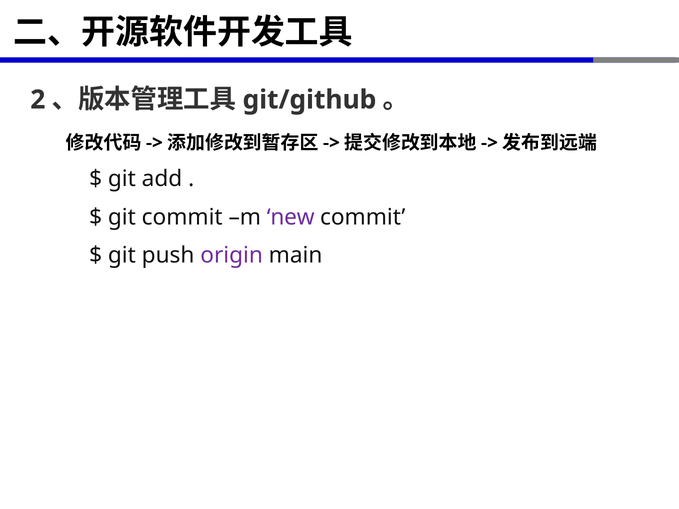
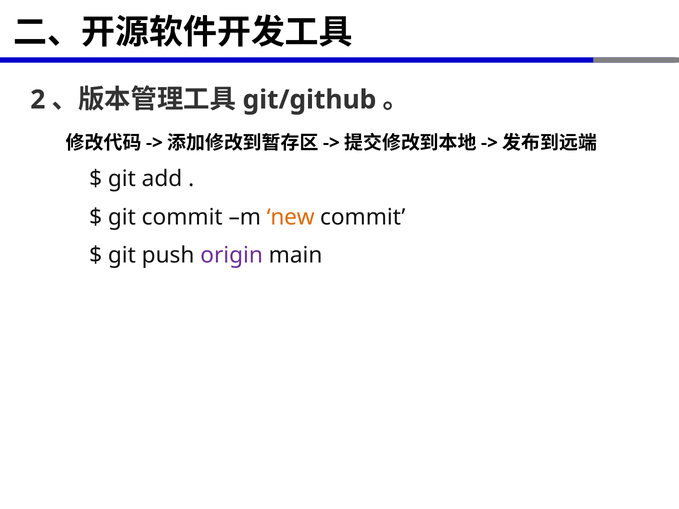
new colour: purple -> orange (291, 217)
